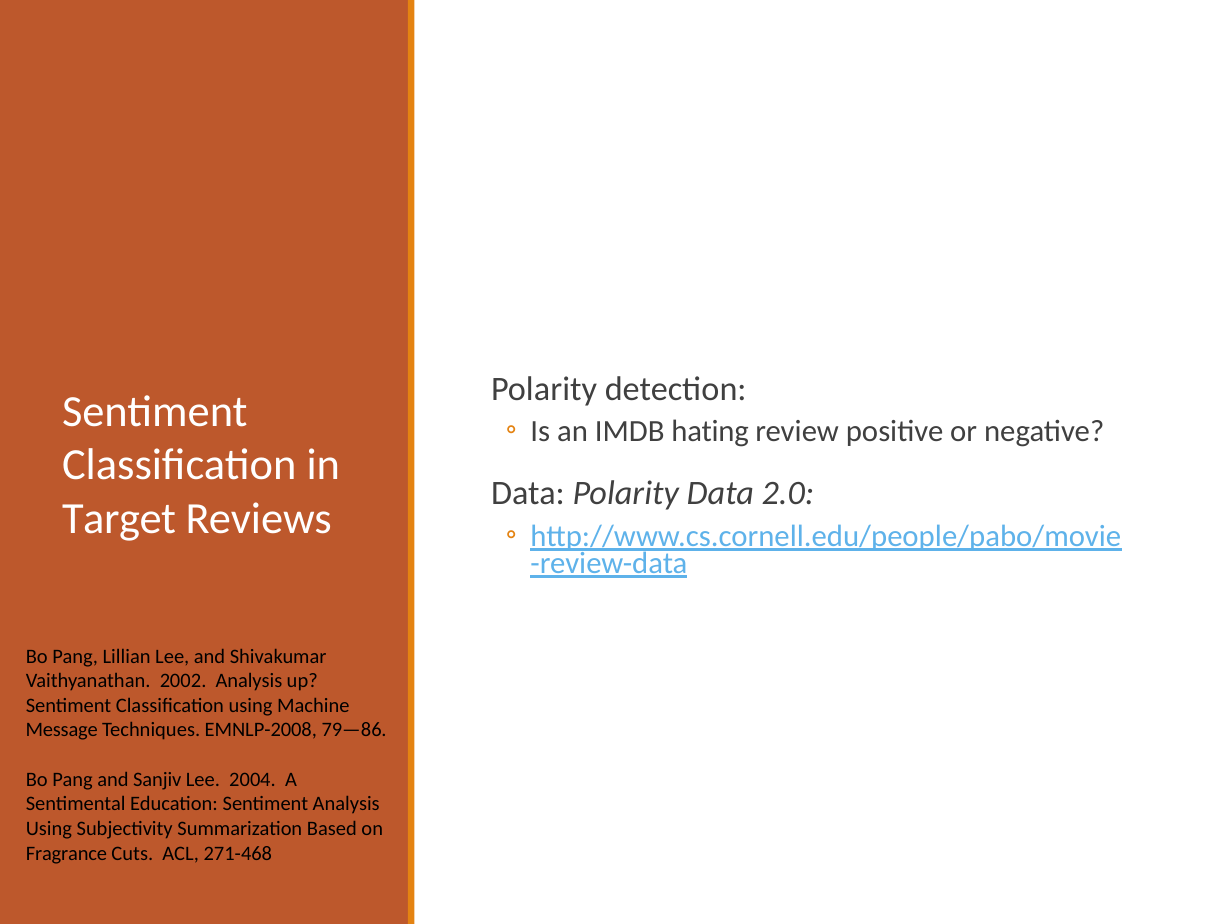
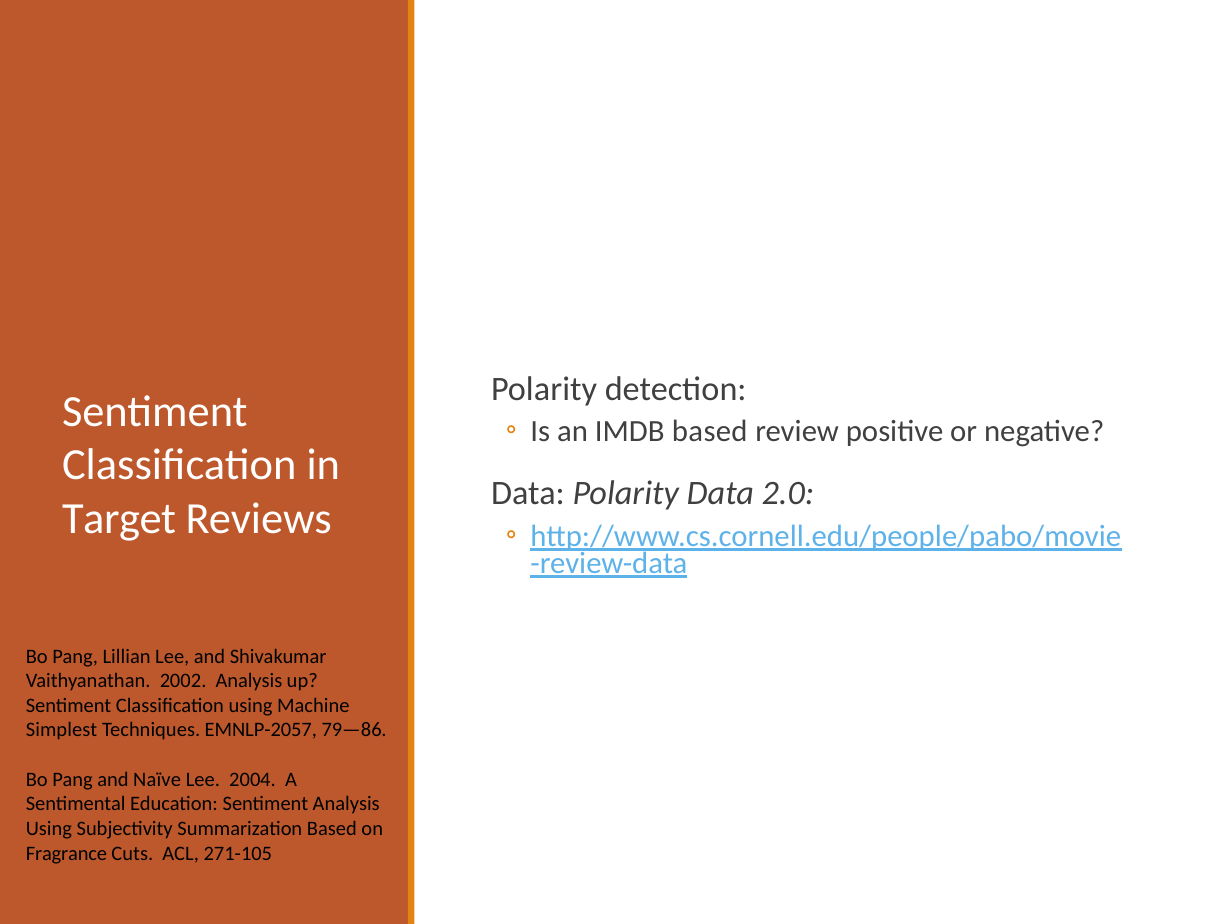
IMDB hating: hating -> based (710, 431)
Message: Message -> Simplest (62, 730)
EMNLP-2008: EMNLP-2008 -> EMNLP-2057 (261, 730)
Sanjiv: Sanjiv -> Naïve (157, 779)
271-468: 271-468 -> 271-105 (238, 853)
